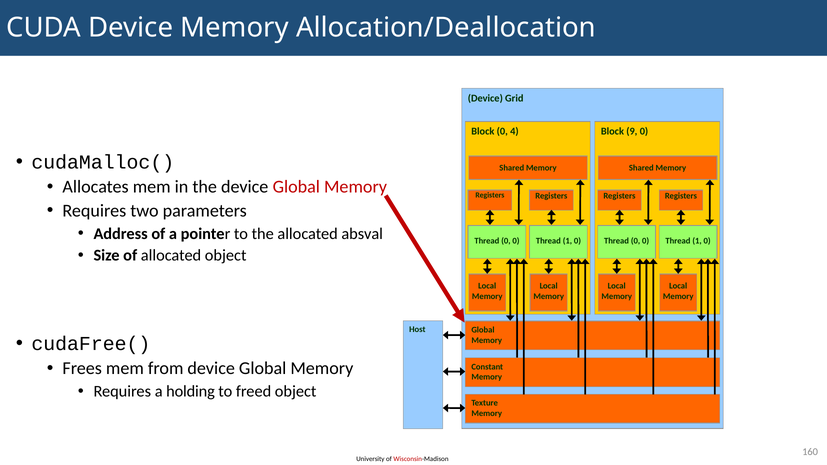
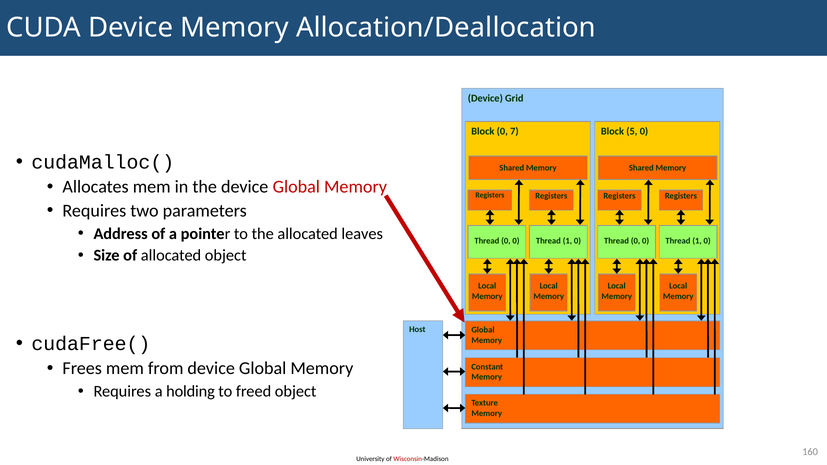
4: 4 -> 7 (514, 132)
9: 9 -> 5 (632, 132)
absval: absval -> leaves (362, 234)
